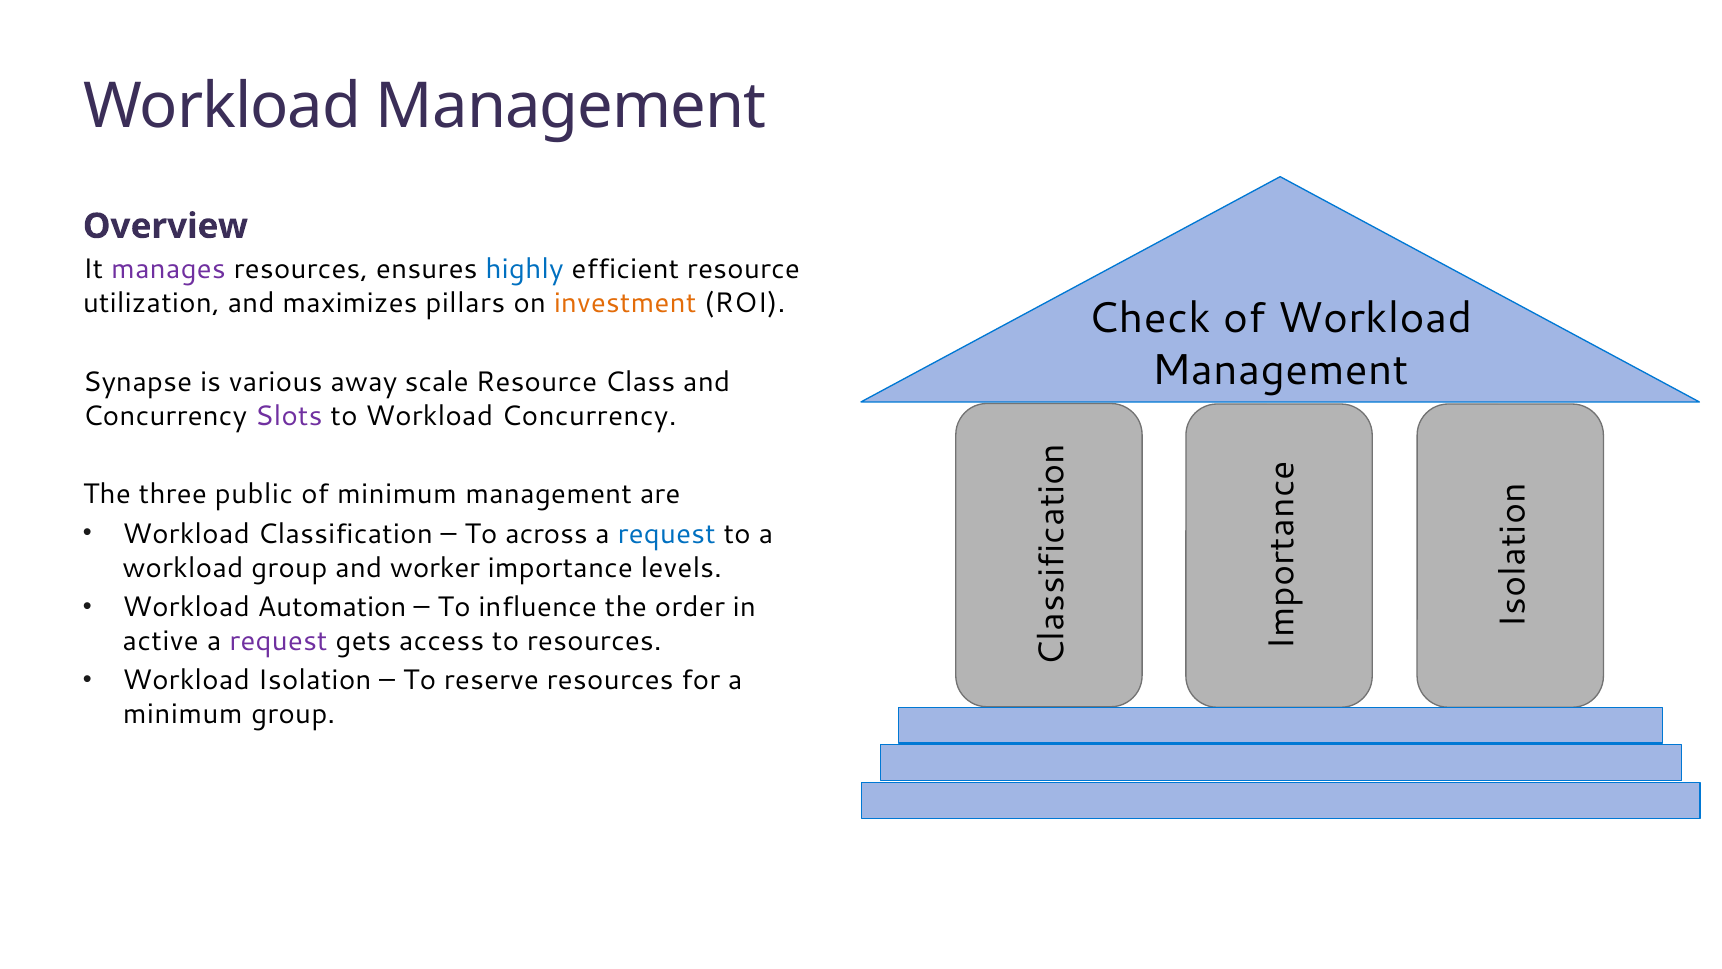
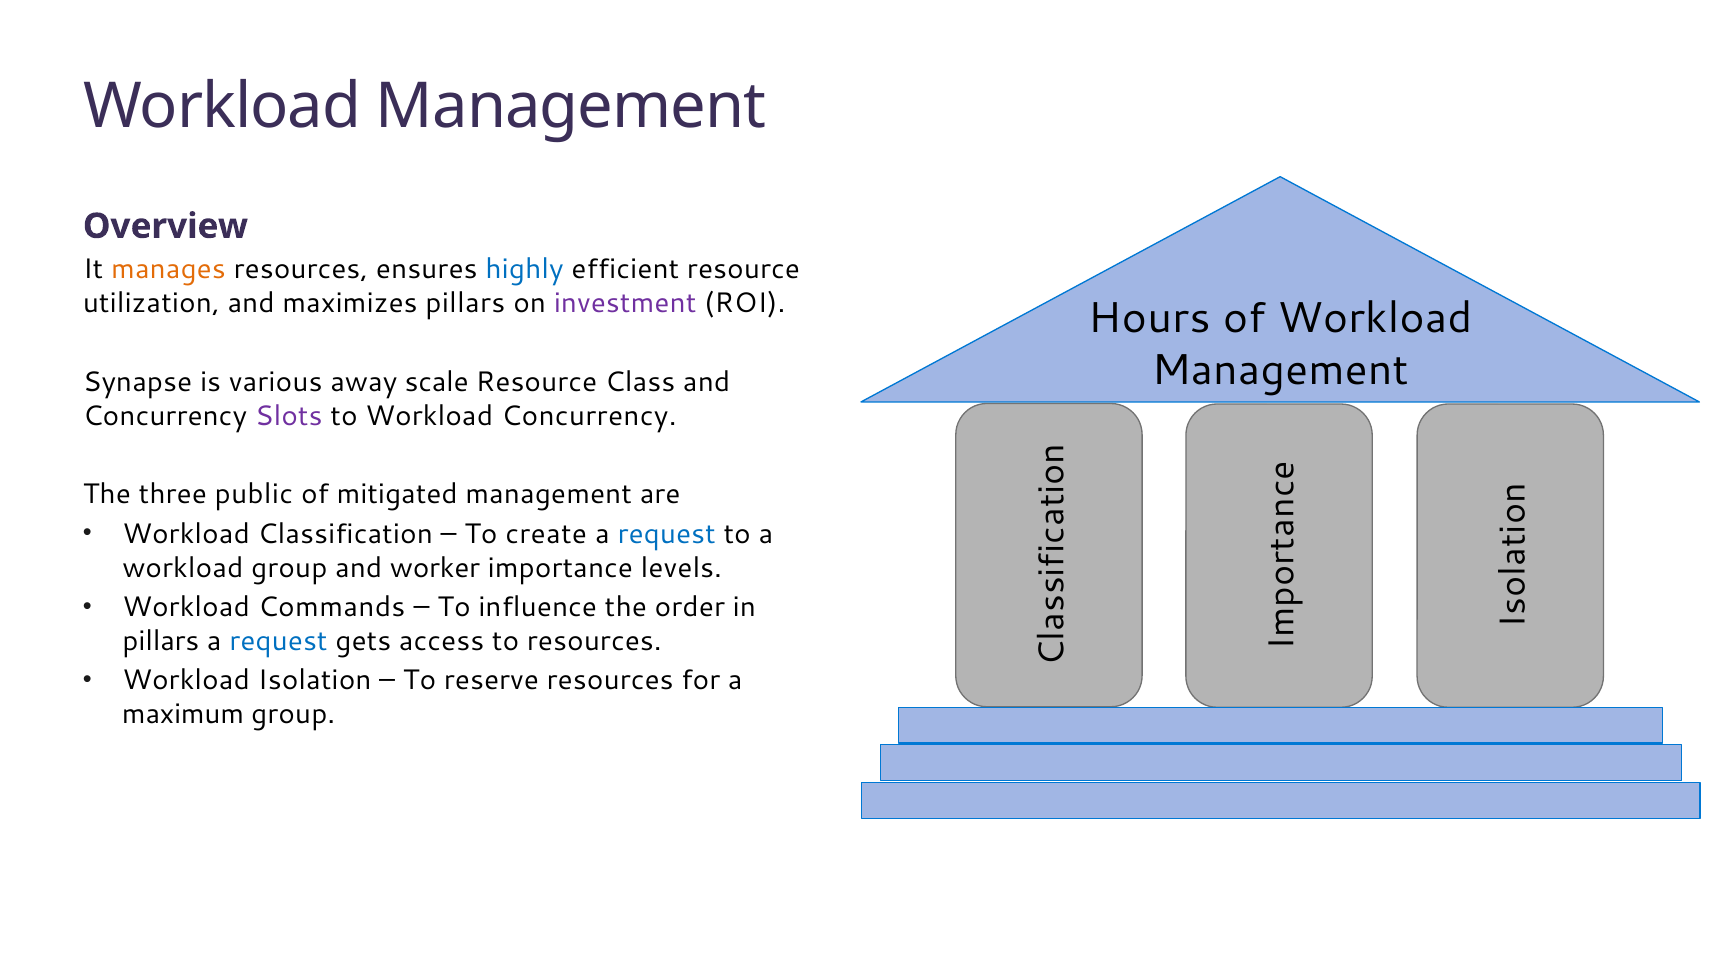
manages colour: purple -> orange (169, 269)
investment colour: orange -> purple (625, 303)
Check: Check -> Hours (1149, 318)
of minimum: minimum -> mitigated (397, 494)
across: across -> create (546, 534)
Automation: Automation -> Commands (332, 607)
active: active -> pillars (161, 641)
request colour: purple -> blue (278, 641)
minimum: minimum -> maximum (183, 714)
